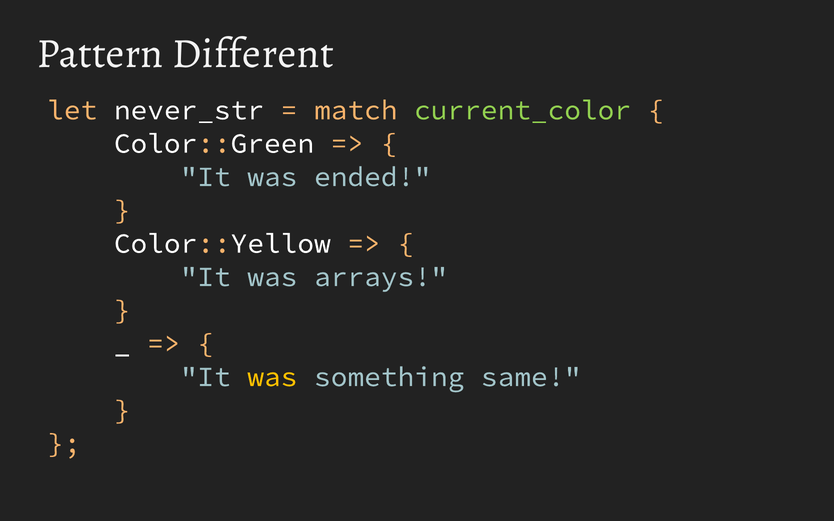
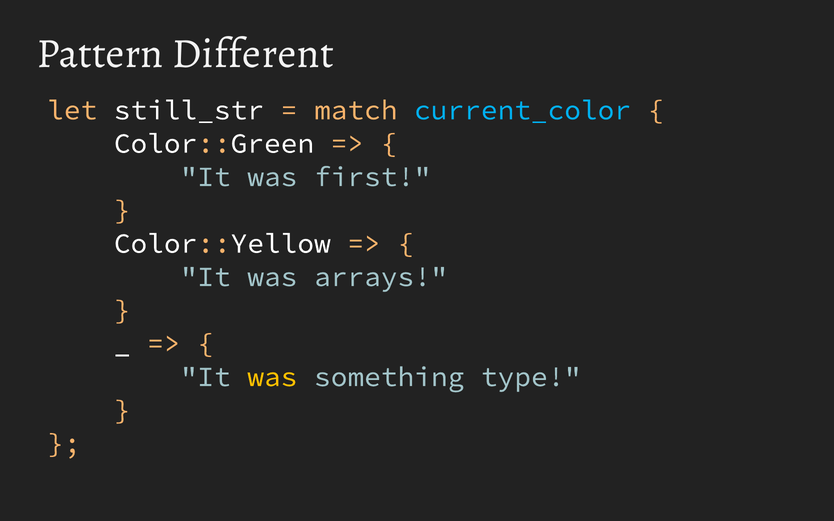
never_str: never_str -> still_str (189, 110)
current_color colour: light green -> light blue (523, 110)
ended: ended -> first (372, 177)
same: same -> type (531, 377)
